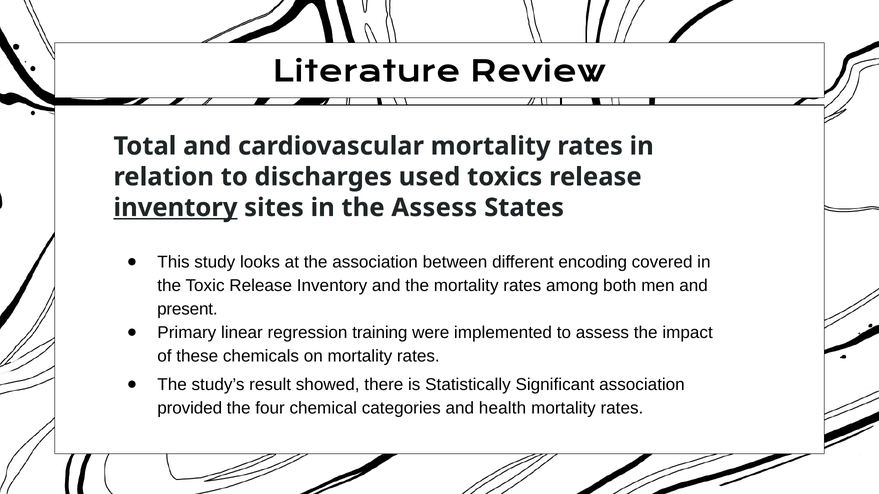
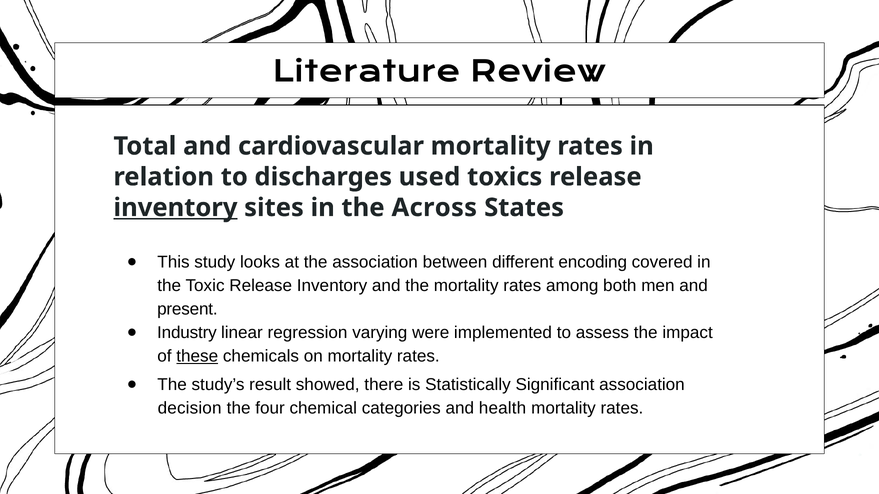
the Assess: Assess -> Across (434, 208)
Primary: Primary -> Industry (187, 333)
training: training -> varying (380, 333)
these underline: none -> present (197, 357)
provided: provided -> decision (190, 409)
